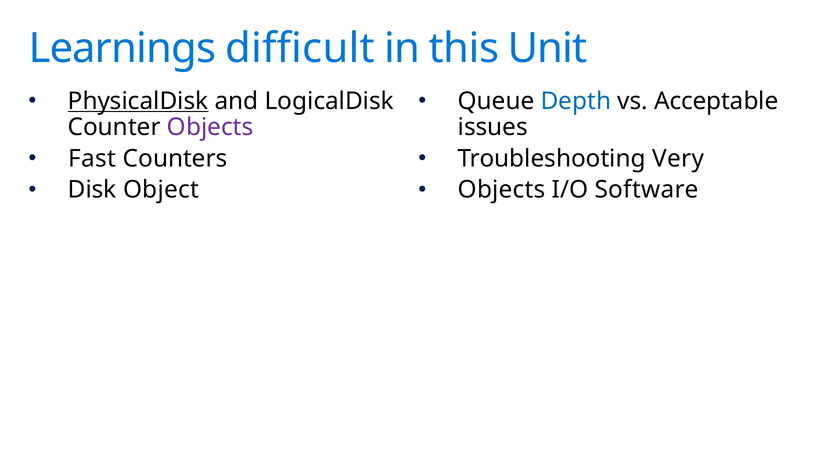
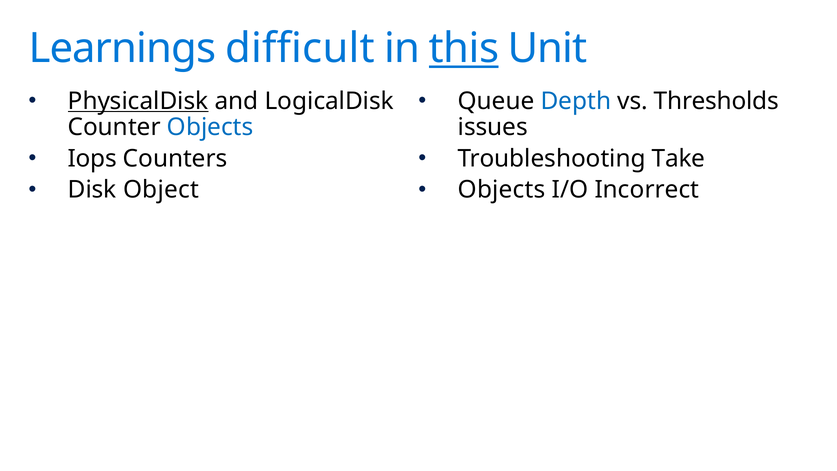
this underline: none -> present (464, 48)
Acceptable: Acceptable -> Thresholds (716, 101)
Objects colour: purple -> blue (210, 127)
Fast: Fast -> Iops (92, 159)
Very: Very -> Take (678, 159)
Software: Software -> Incorrect (647, 190)
